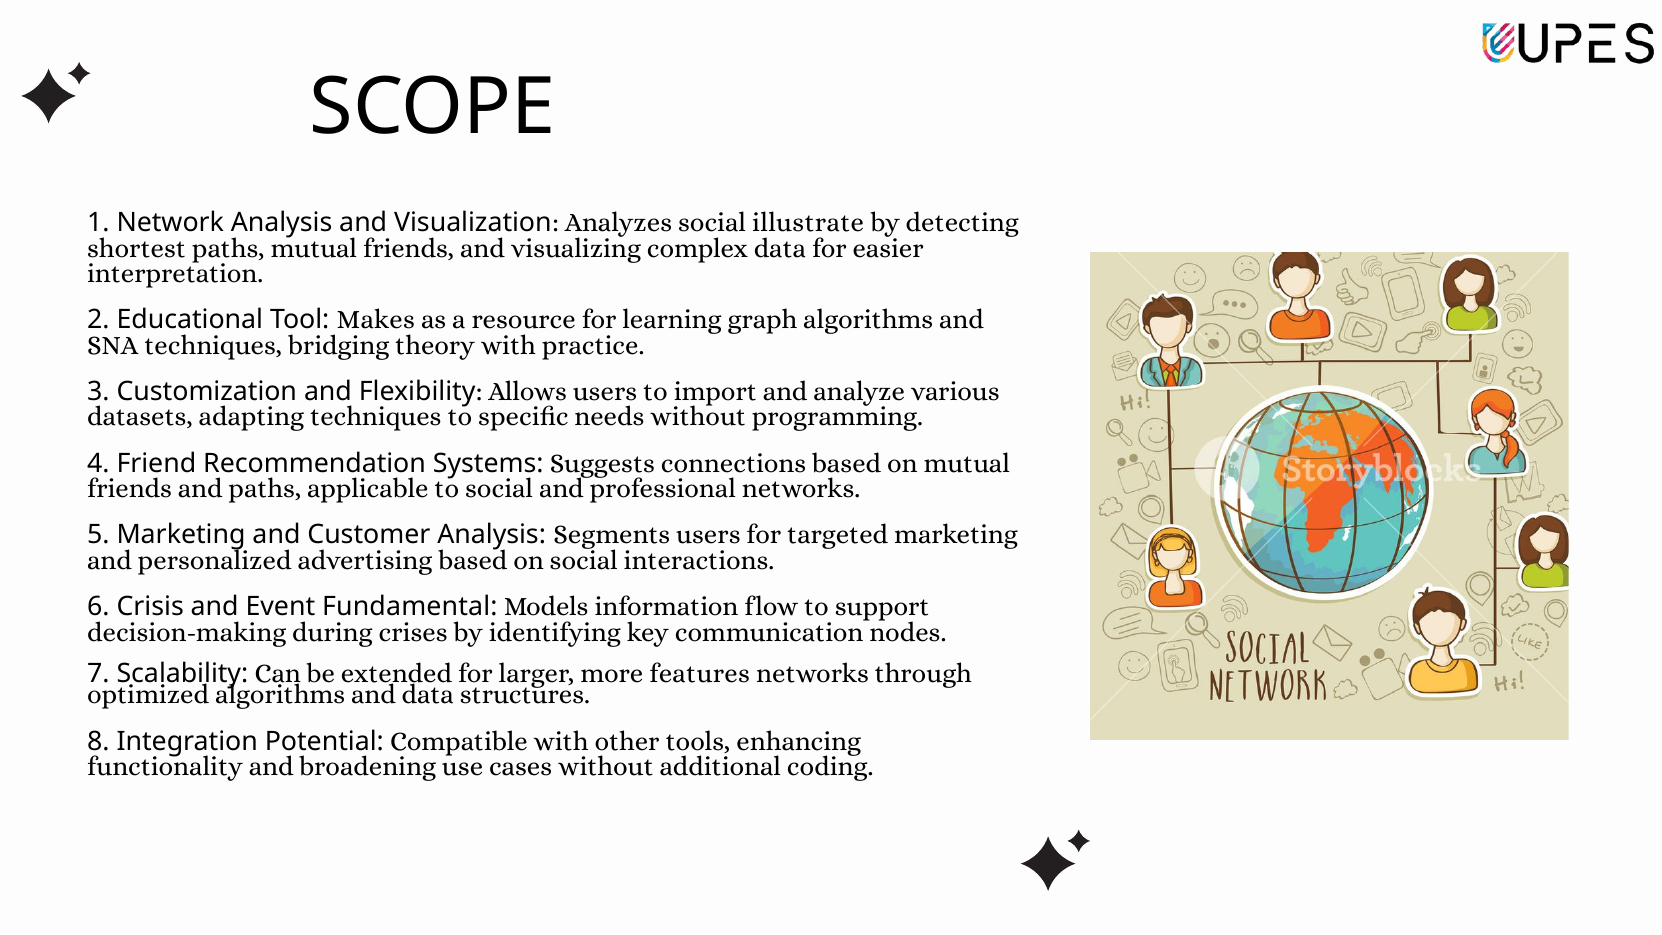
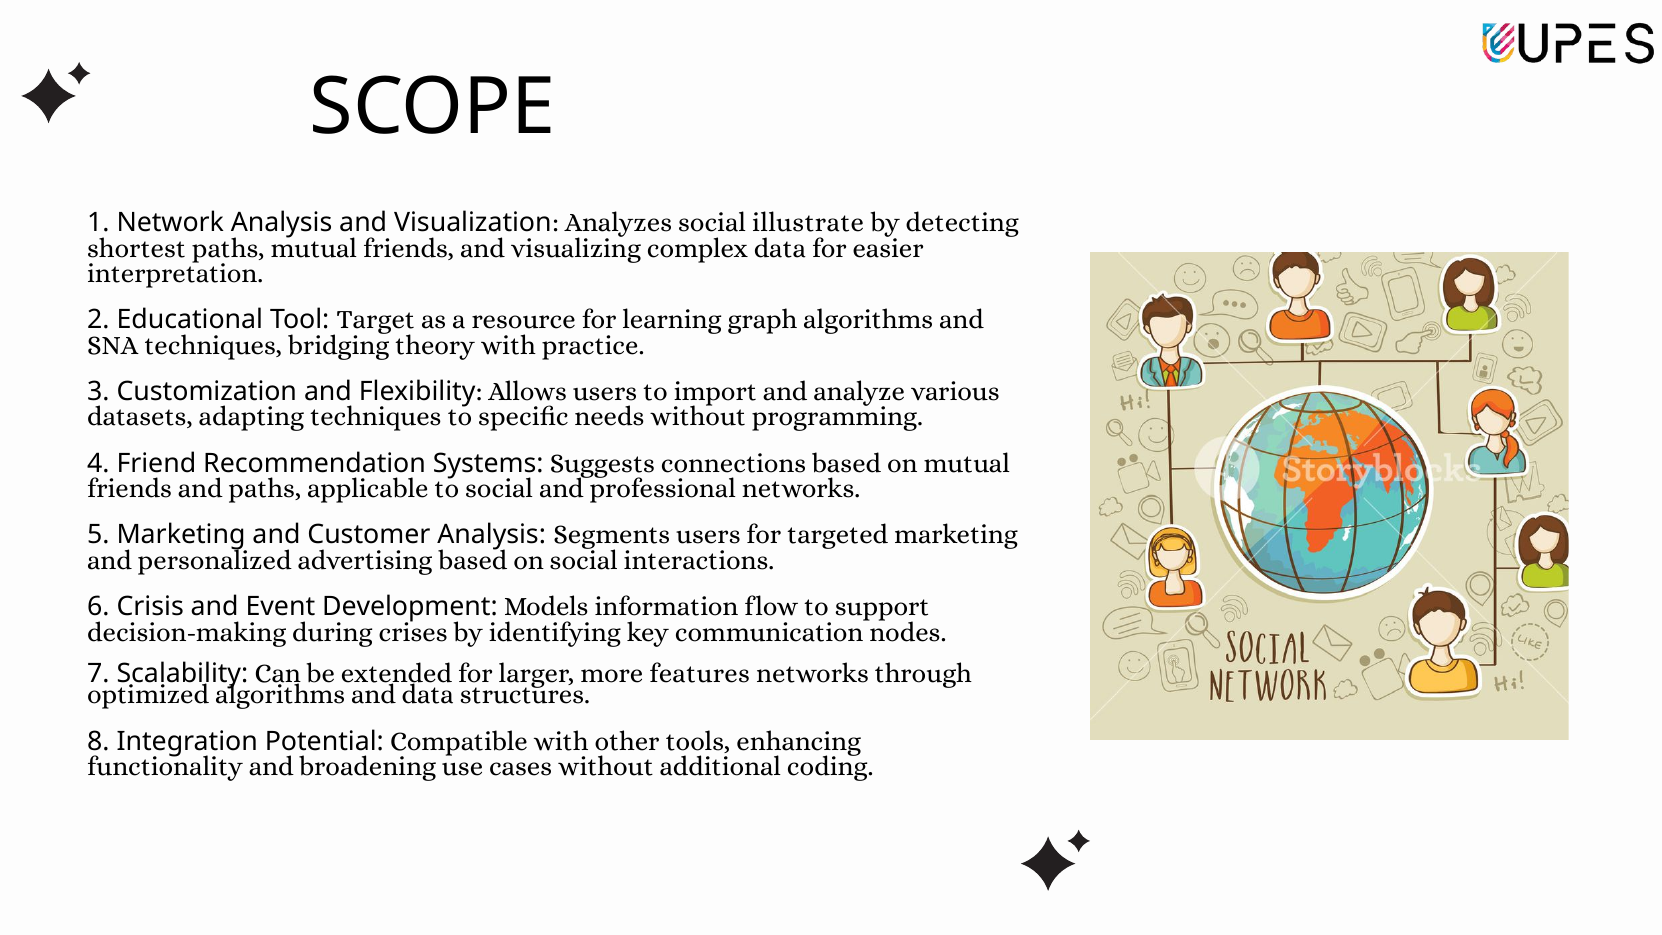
Makes: Makes -> Target (376, 320)
Fundamental: Fundamental -> Development (410, 607)
